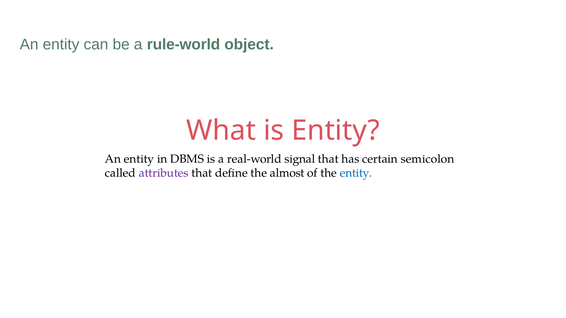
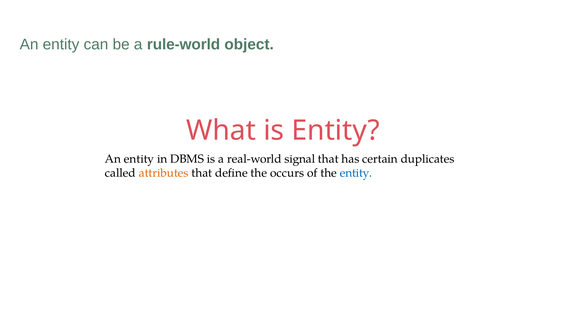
semicolon: semicolon -> duplicates (428, 159)
attributes colour: purple -> orange (164, 173)
almost: almost -> occurs (287, 173)
